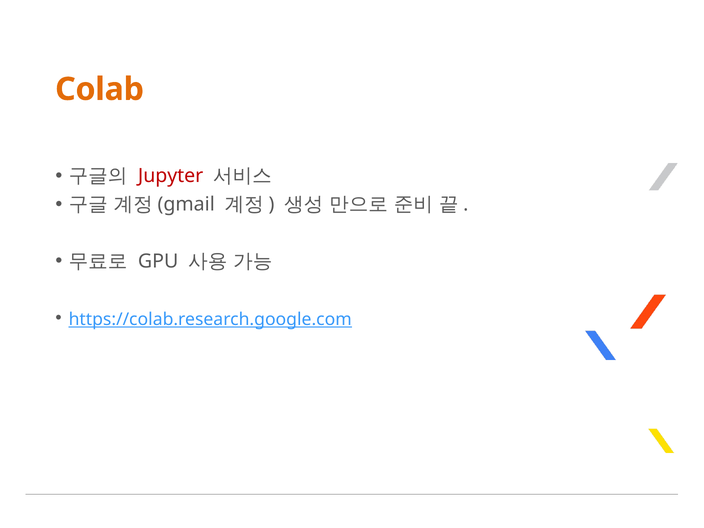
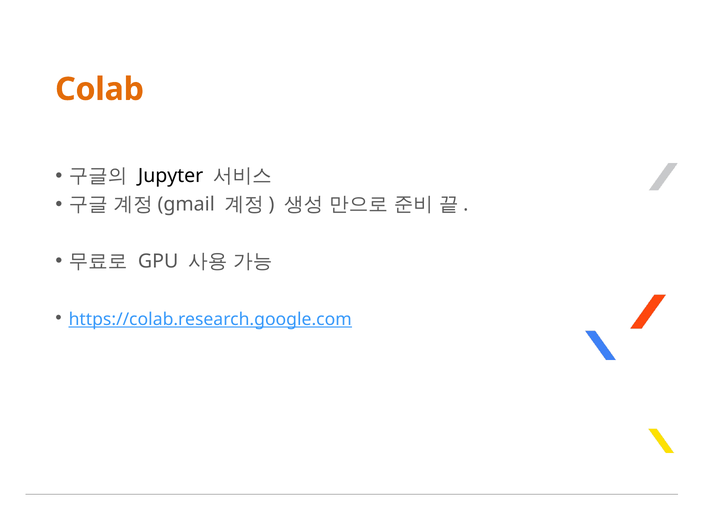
Jupyter colour: red -> black (171, 176)
